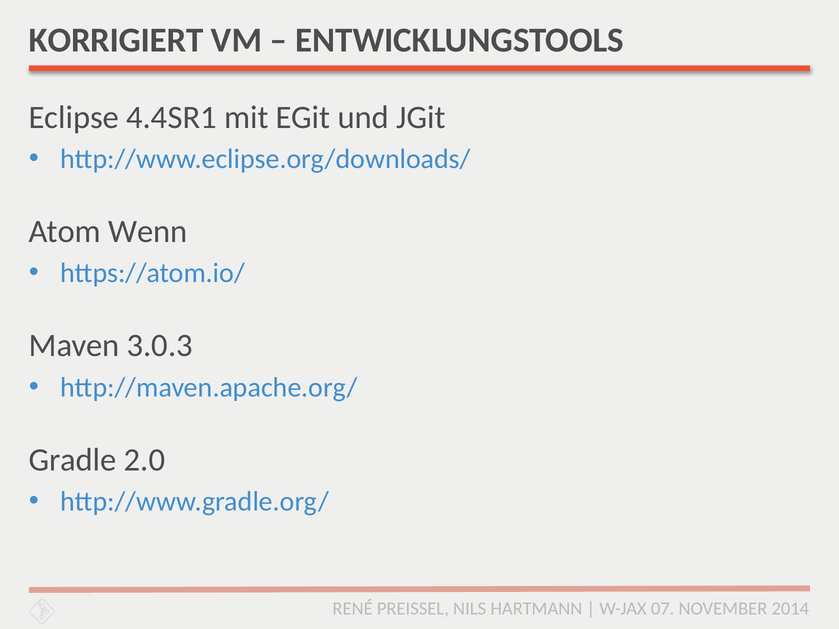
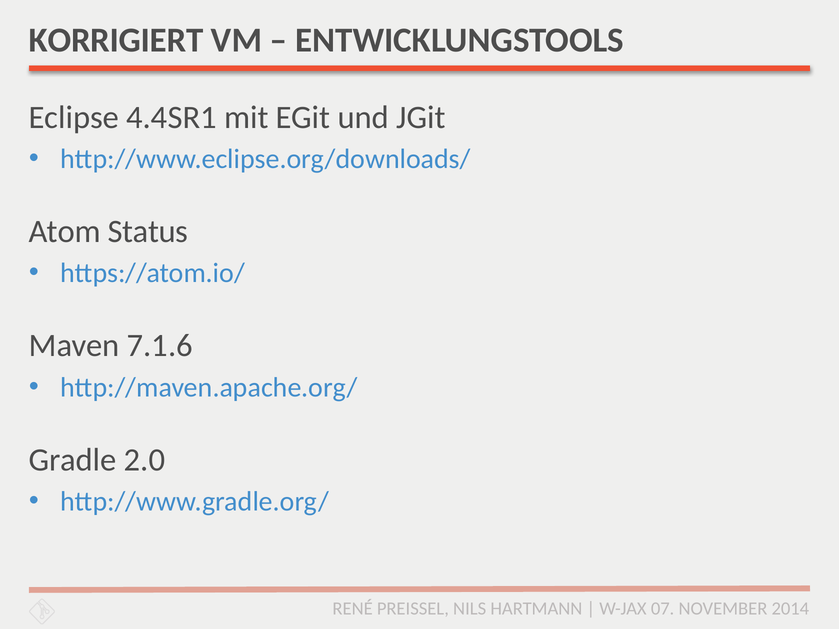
Wenn: Wenn -> Status (148, 232)
3.0.3: 3.0.3 -> 7.1.6 (160, 346)
